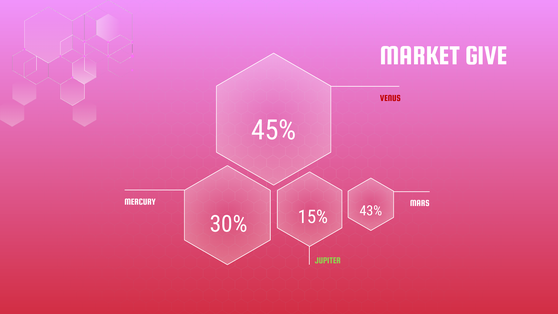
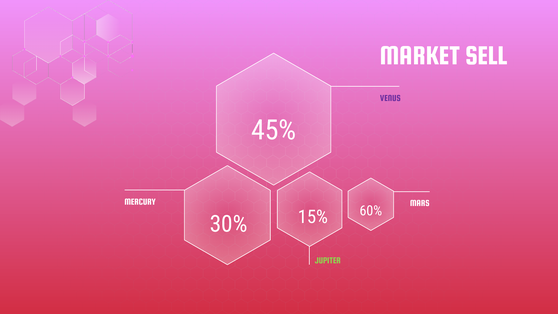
GIVE: GIVE -> SELL (486, 55)
VENUS colour: red -> purple (390, 98)
43%: 43% -> 60% (371, 211)
